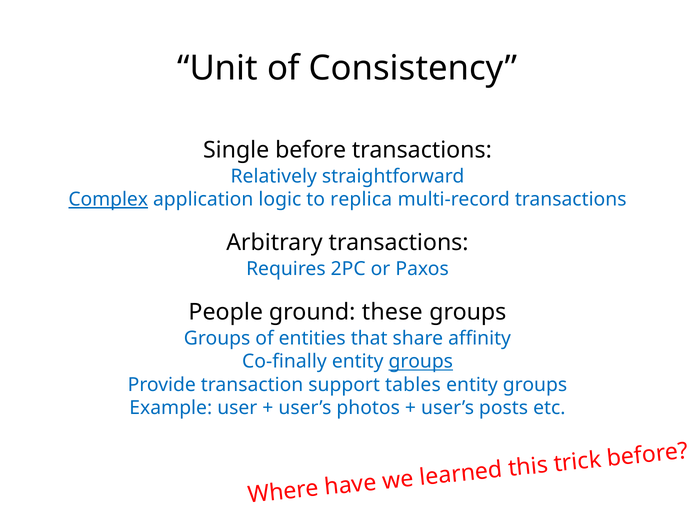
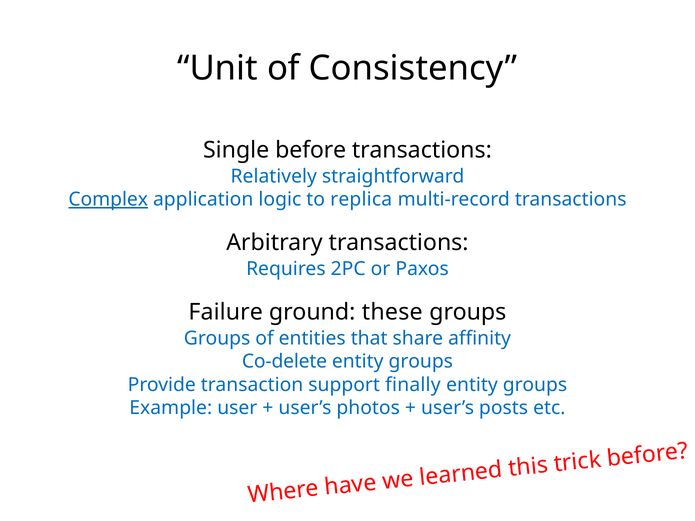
People: People -> Failure (226, 312)
Co-finally: Co-finally -> Co-delete (285, 362)
groups underline: present -> none (421, 362)
tables: tables -> finally (413, 385)
